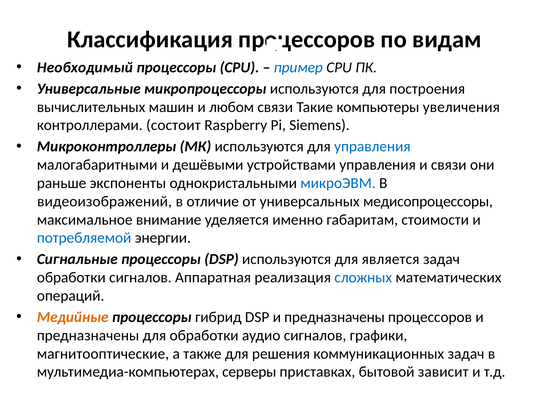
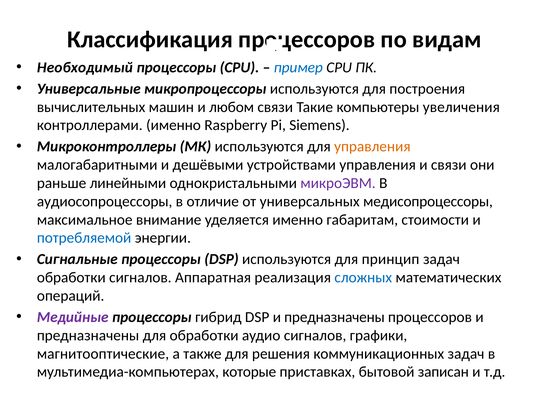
контроллерами состоит: состоит -> именно (173, 125)
управления colour: blue -> orange (372, 147)
экспоненты: экспоненты -> линейными (128, 183)
микроЭВМ colour: blue -> purple (338, 183)
видеоизображений: видеоизображений -> аудиосопроцессоры (105, 202)
является: является -> принцип (391, 260)
Медийные colour: orange -> purple (73, 318)
серверы: серверы -> которые (249, 373)
зависит: зависит -> записан (443, 373)
